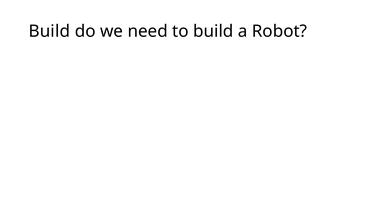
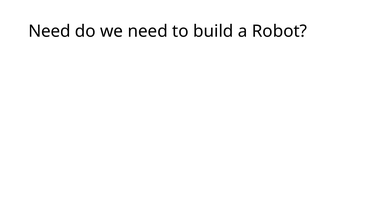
Build: Build -> Need (49, 31)
